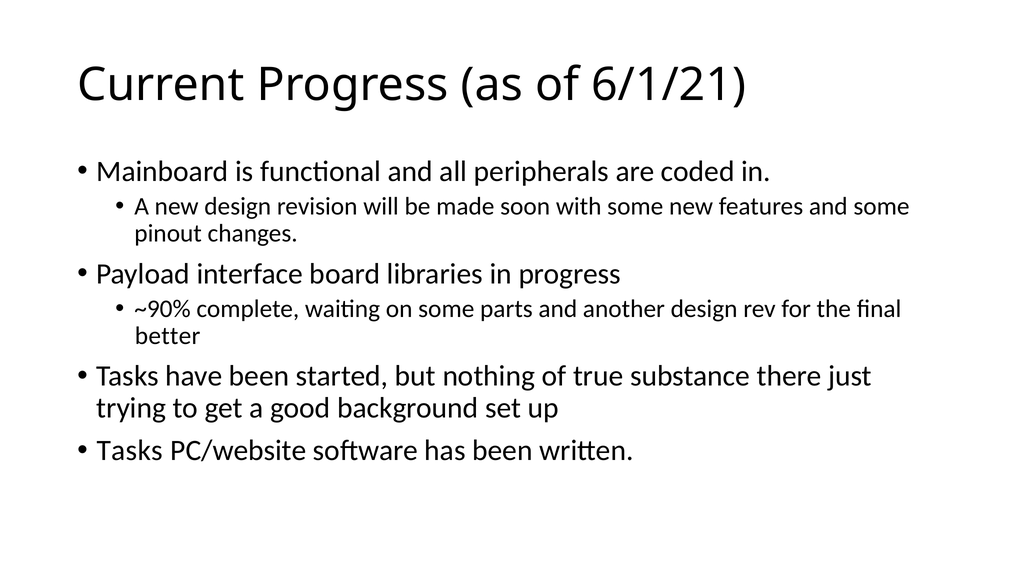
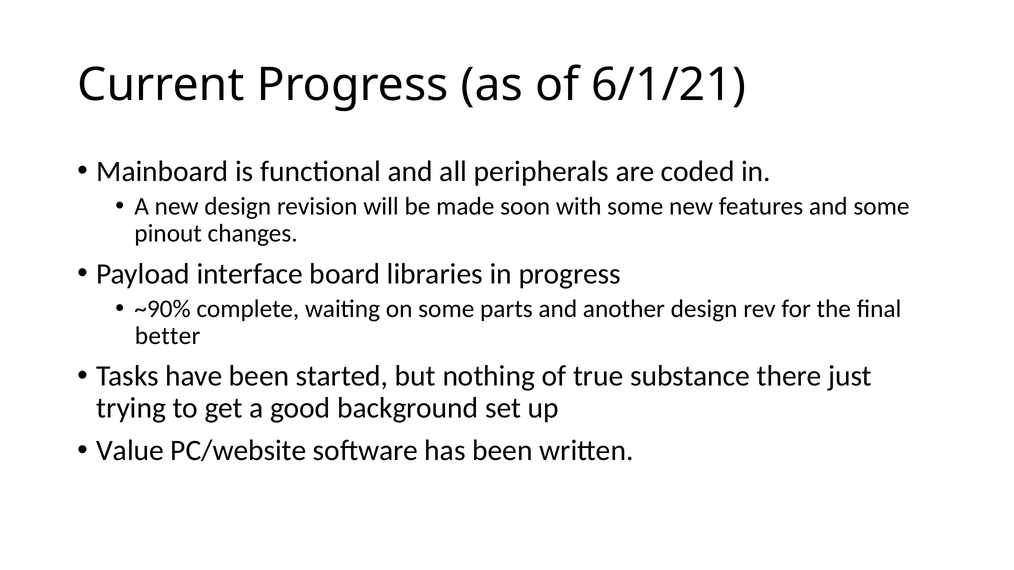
Tasks: Tasks -> Value (130, 451)
